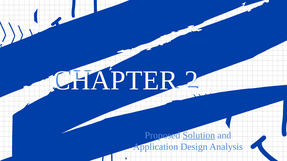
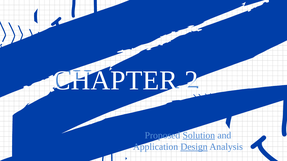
Design underline: none -> present (194, 147)
